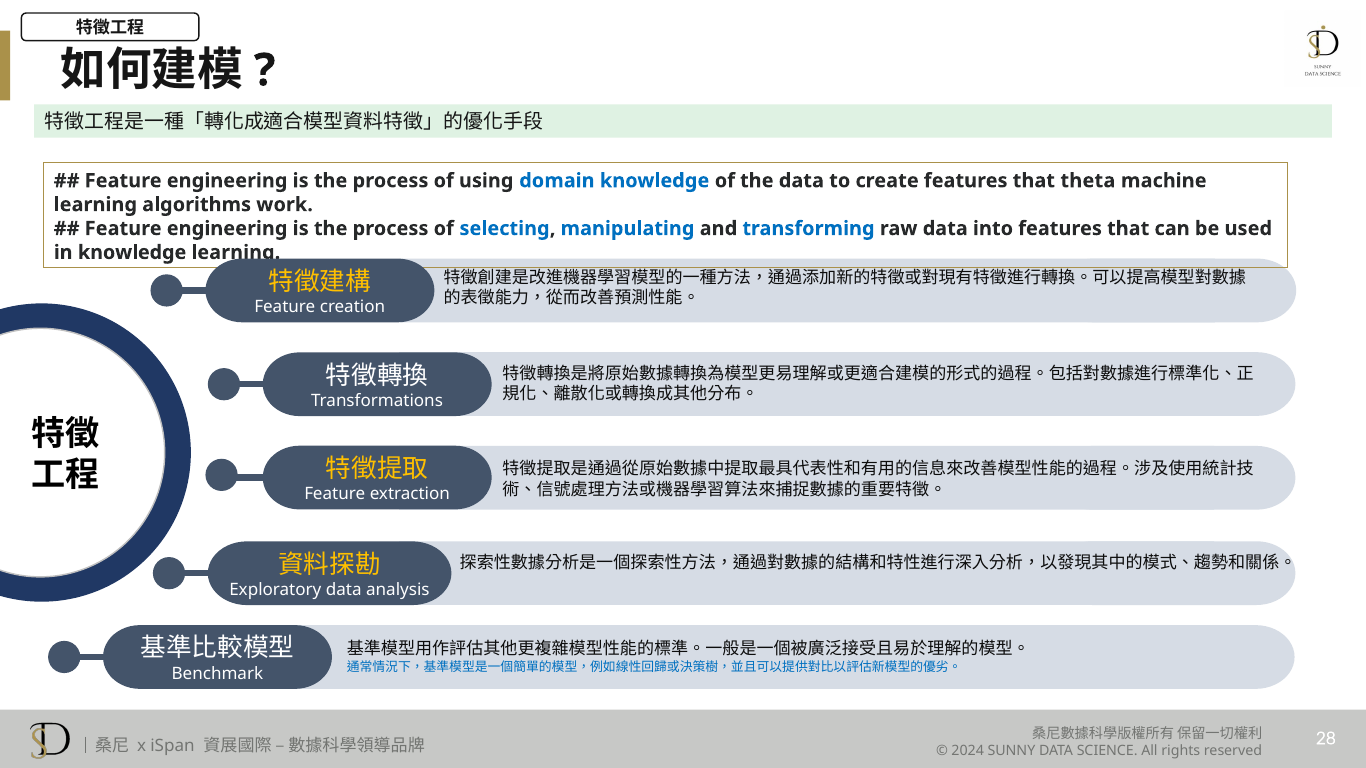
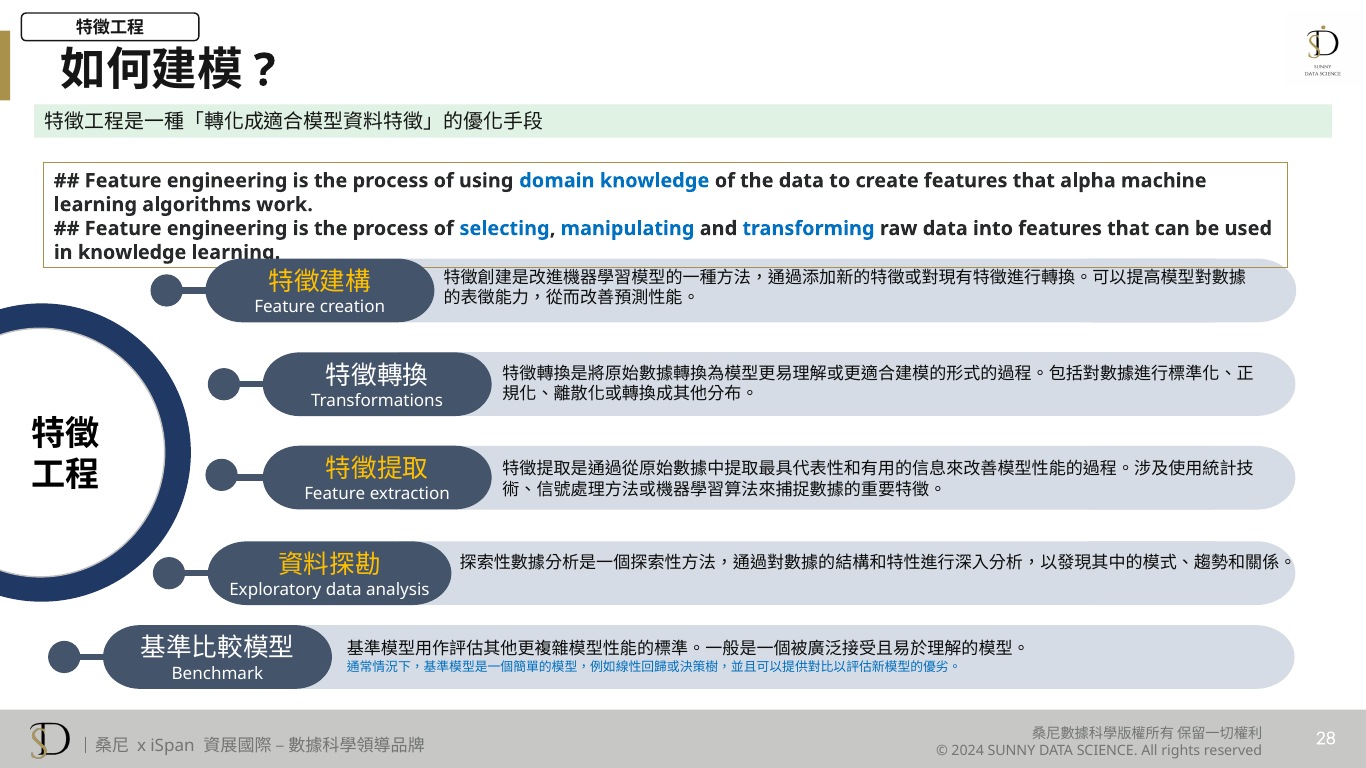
theta: theta -> alpha (1088, 181)
